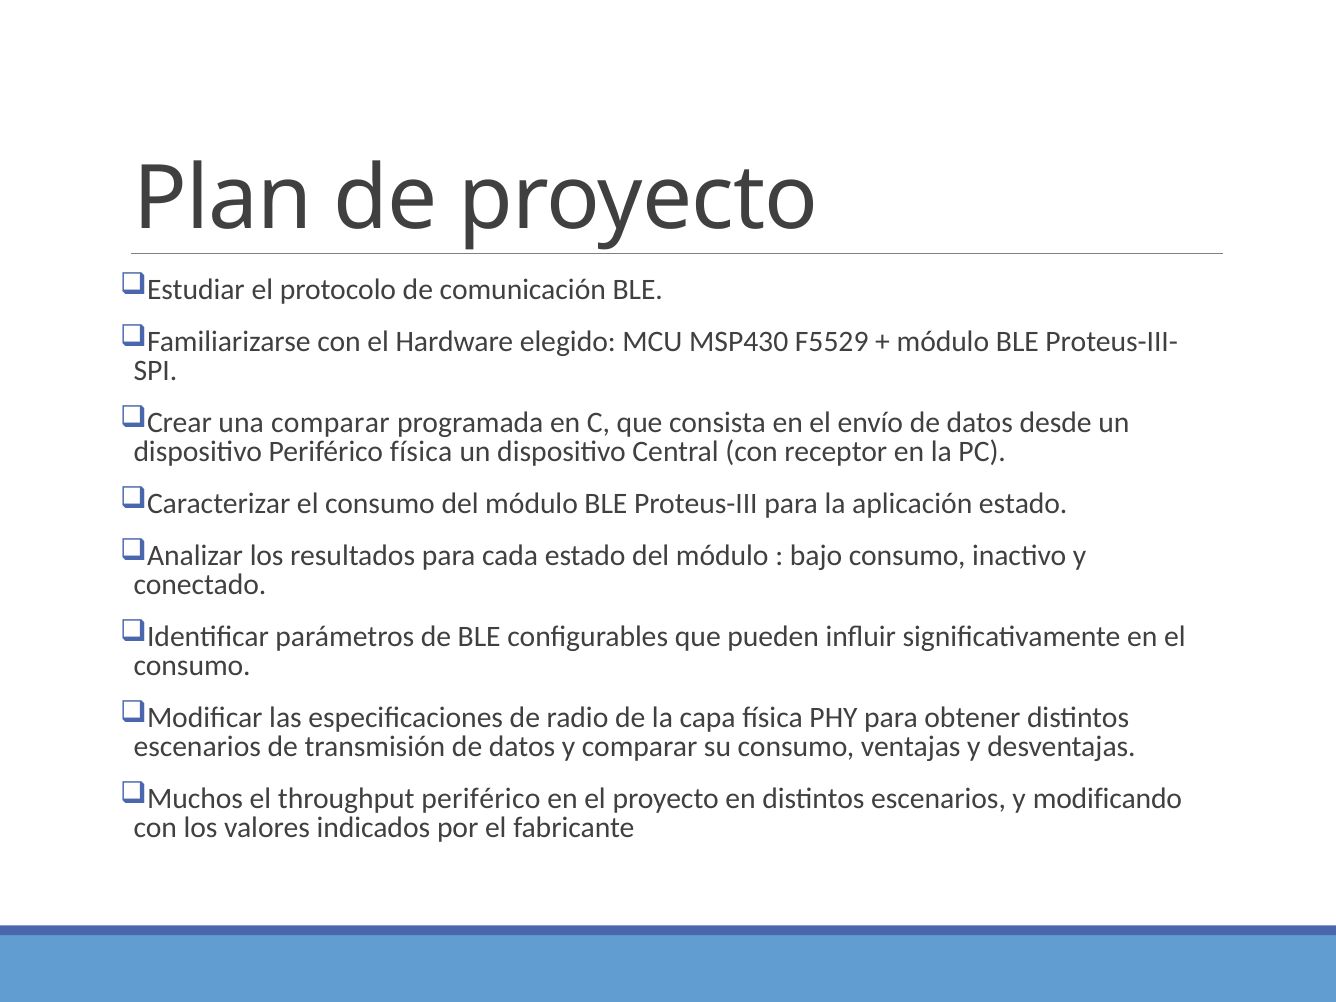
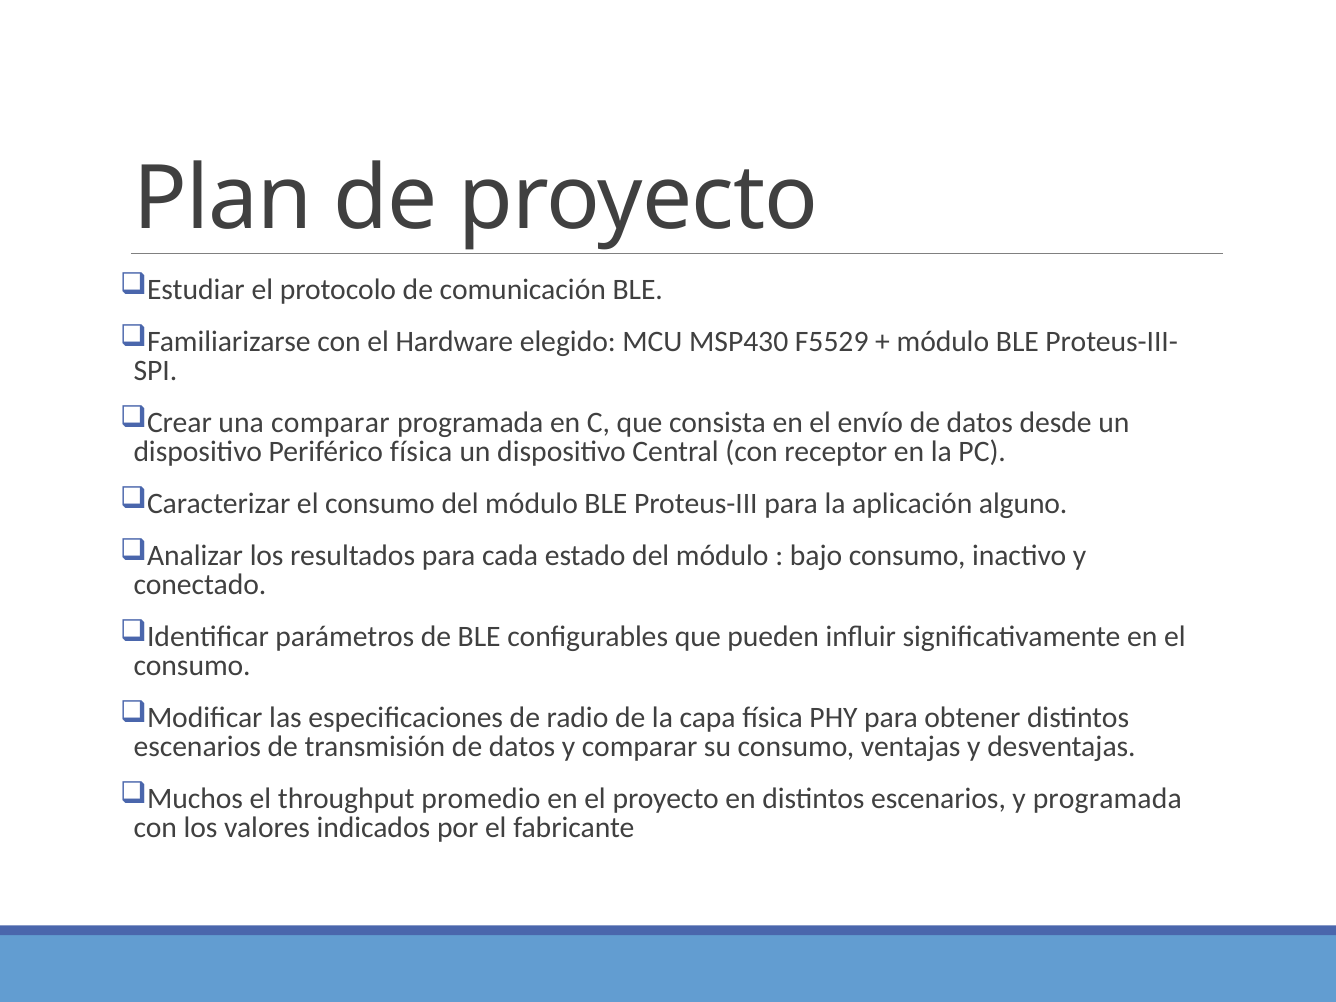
aplicación estado: estado -> alguno (1023, 504)
throughput periférico: periférico -> promedio (481, 799)
y modificando: modificando -> programada (1107, 799)
